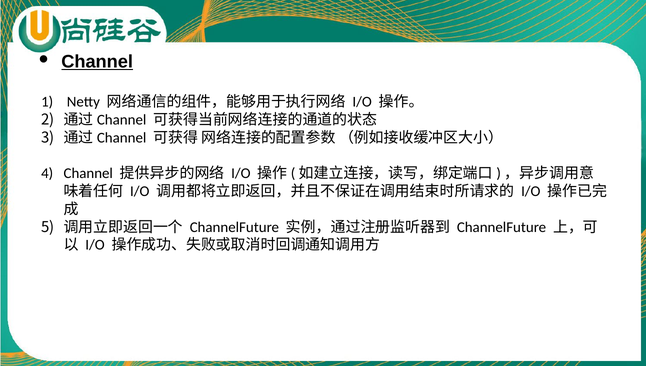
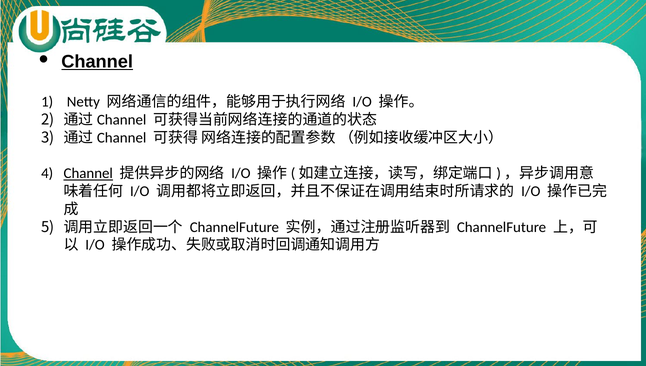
Channel underline: none -> present (88, 174)
